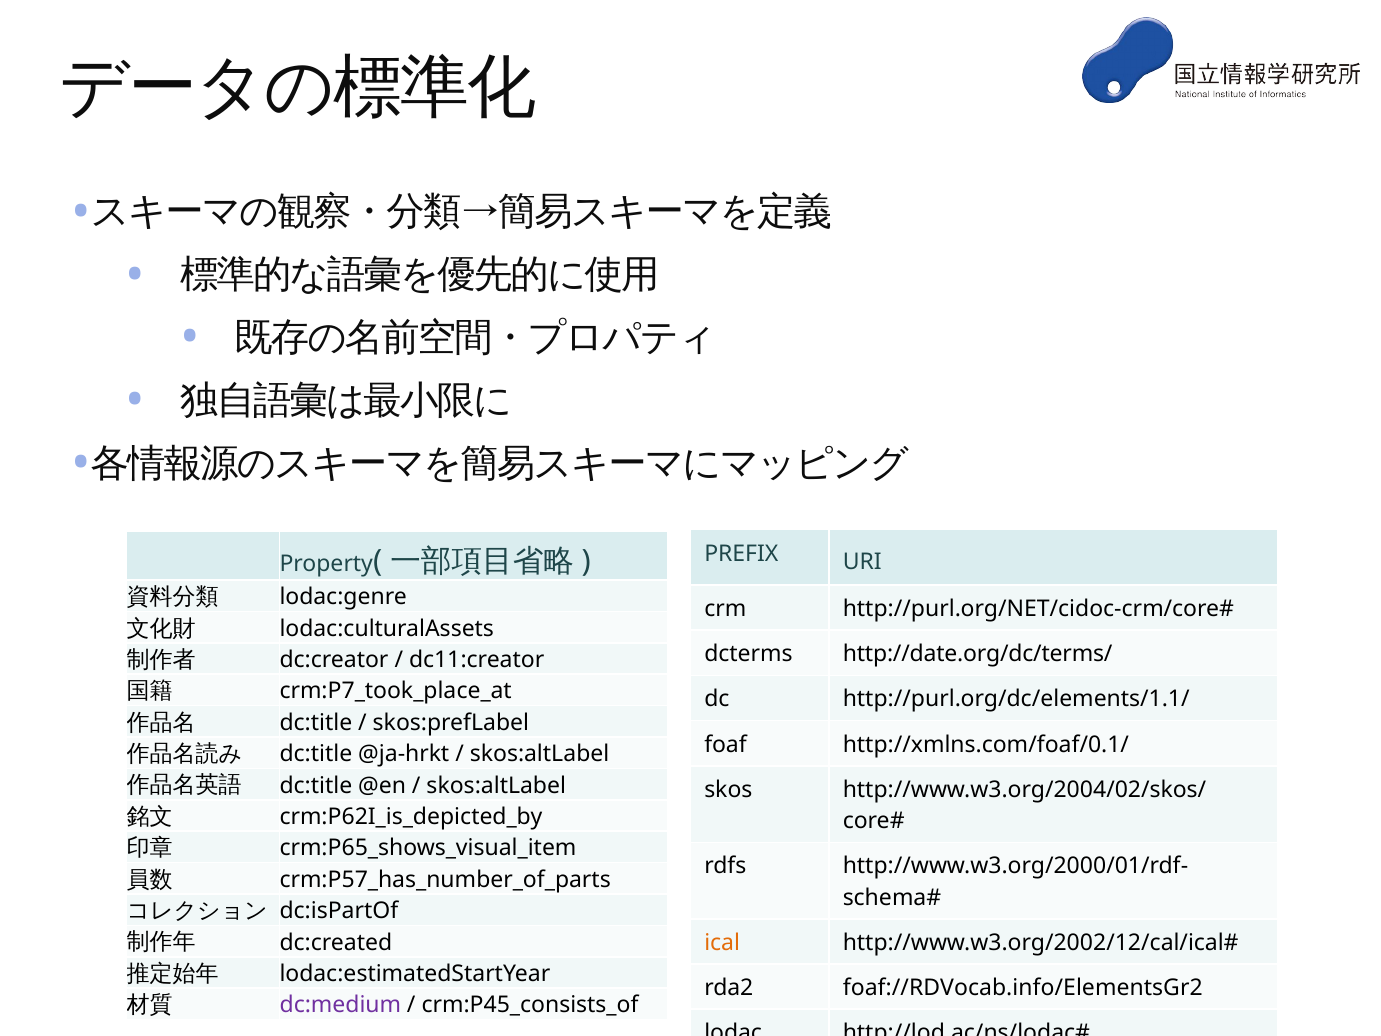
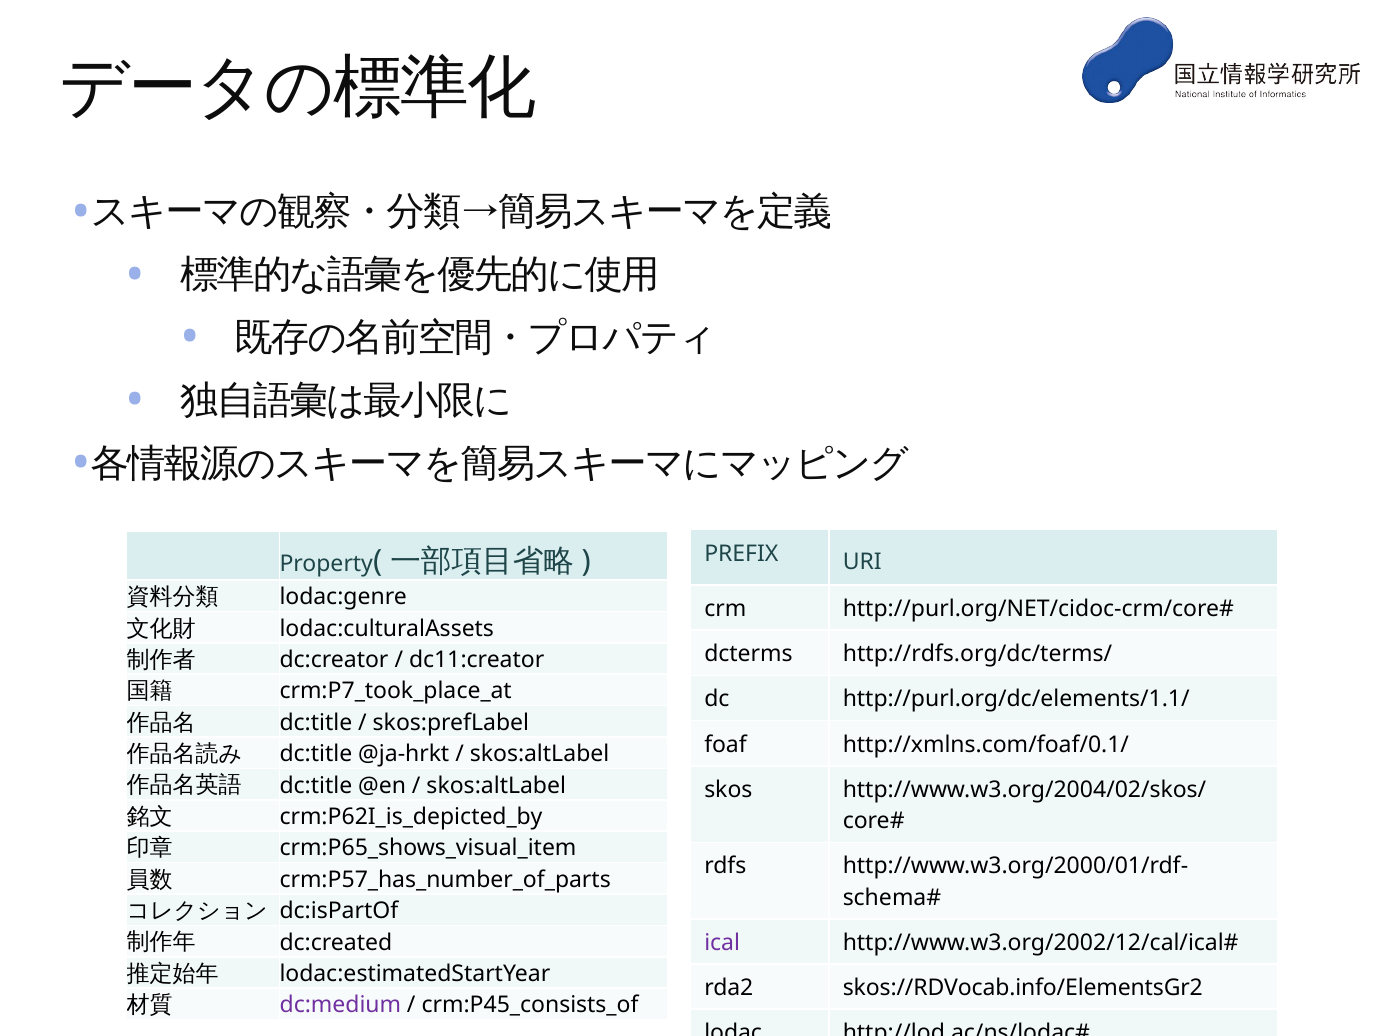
http://date.org/dc/terms/: http://date.org/dc/terms/ -> http://rdfs.org/dc/terms/ (978, 654)
ical colour: orange -> purple (722, 943)
foaf://RDVocab.info/ElementsGr2: foaf://RDVocab.info/ElementsGr2 -> skos://RDVocab.info/ElementsGr2 (1023, 988)
